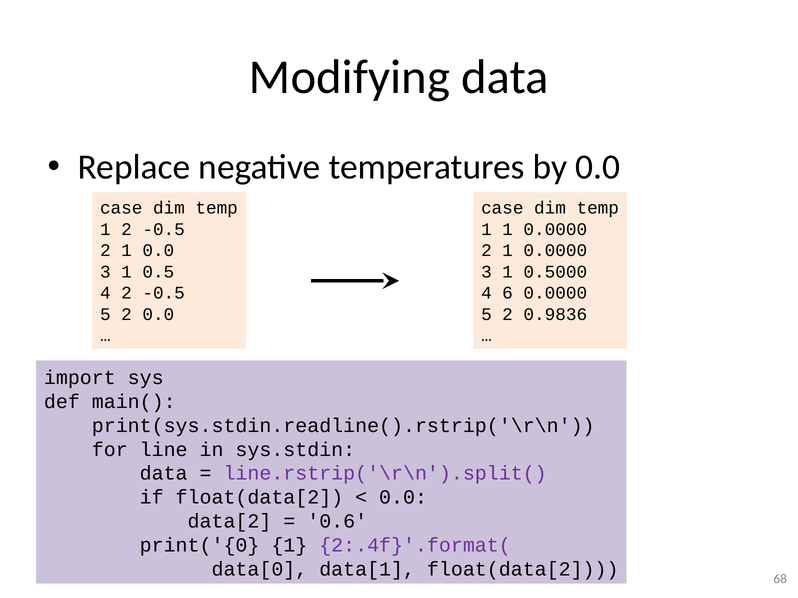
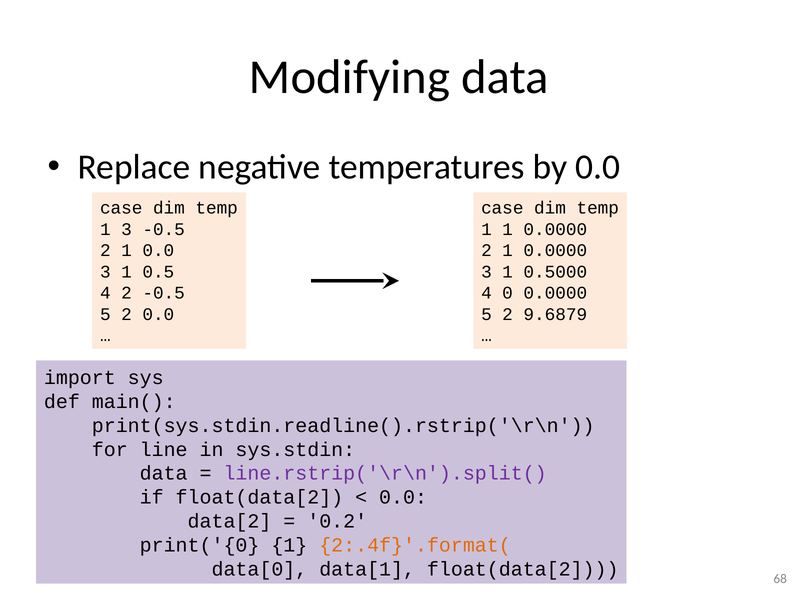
1 2: 2 -> 3 (127, 229)
6: 6 -> 0 (508, 293)
0.9836: 0.9836 -> 9.6879 (555, 315)
0.6: 0.6 -> 0.2 (337, 522)
2:.4f}'.format( colour: purple -> orange (415, 546)
